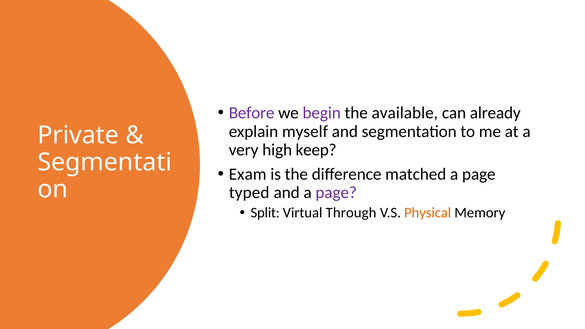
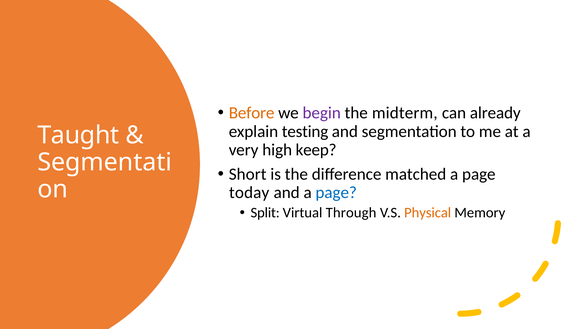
Before colour: purple -> orange (252, 113)
available: available -> midterm (405, 113)
myself: myself -> testing (305, 131)
Private: Private -> Taught (78, 135)
Exam: Exam -> Short (248, 174)
typed: typed -> today (249, 193)
page colour: purple -> blue (336, 193)
